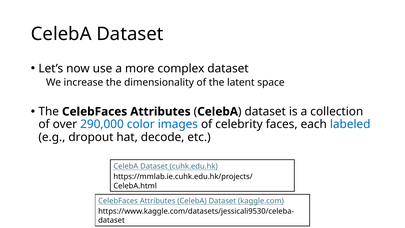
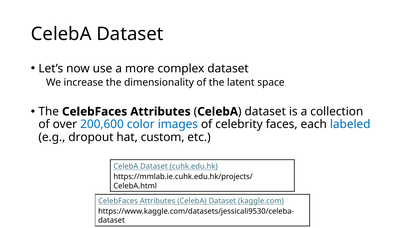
290,000: 290,000 -> 200,600 (102, 124)
decode: decode -> custom (163, 137)
